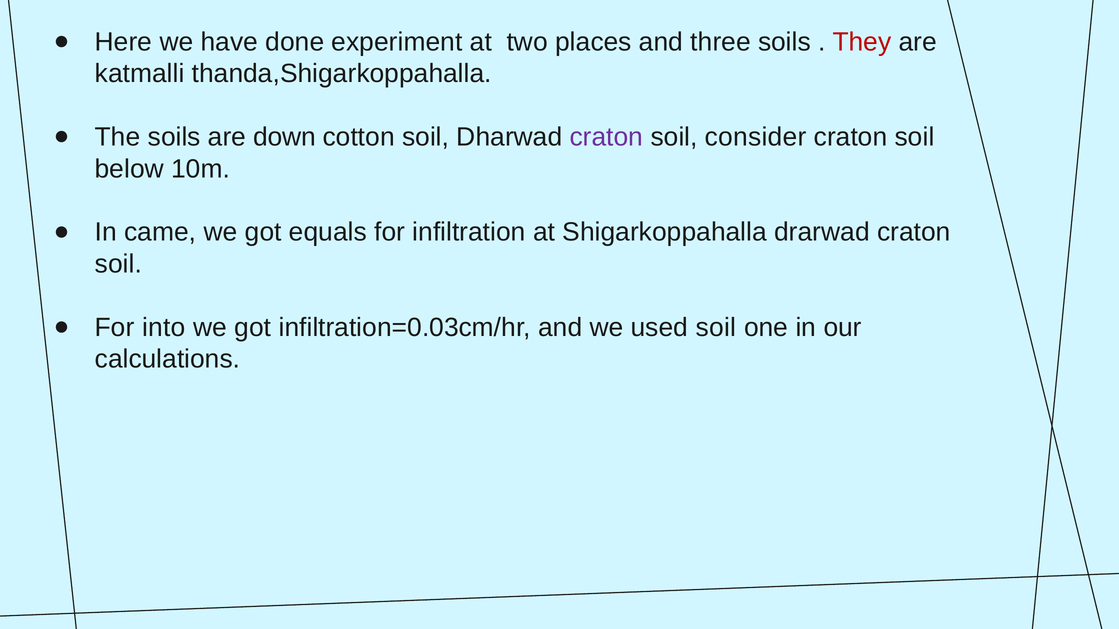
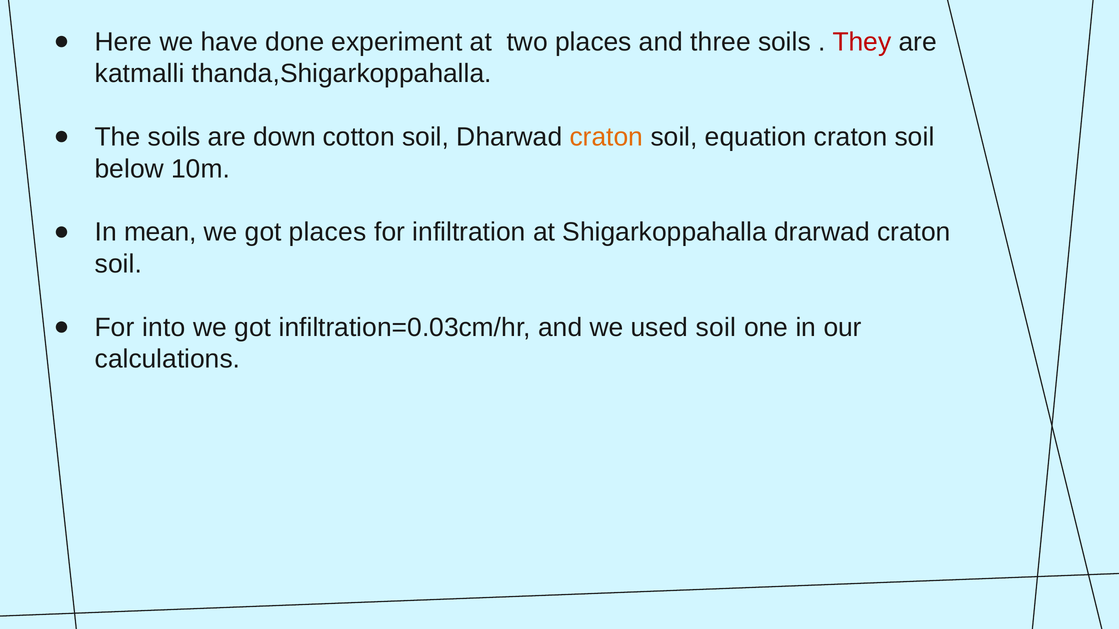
craton colour: purple -> orange (606, 137)
consider: consider -> equation (756, 137)
came: came -> mean (160, 232)
got equals: equals -> places (328, 232)
